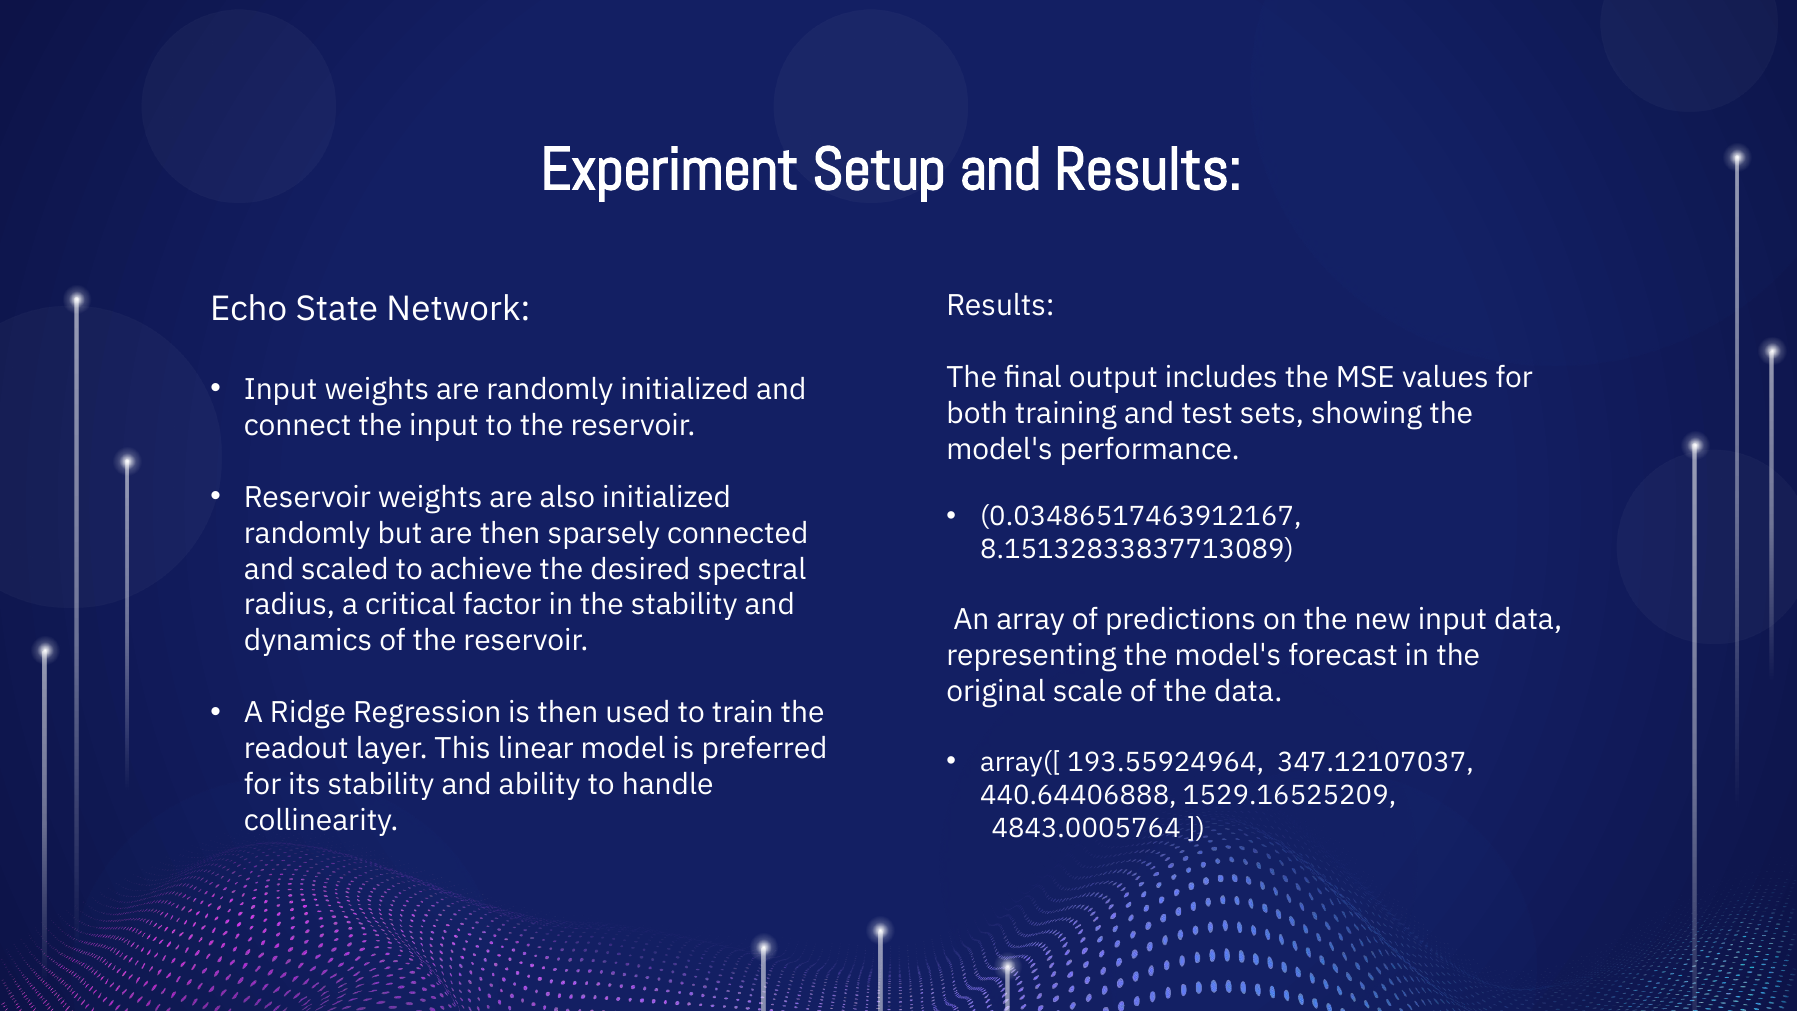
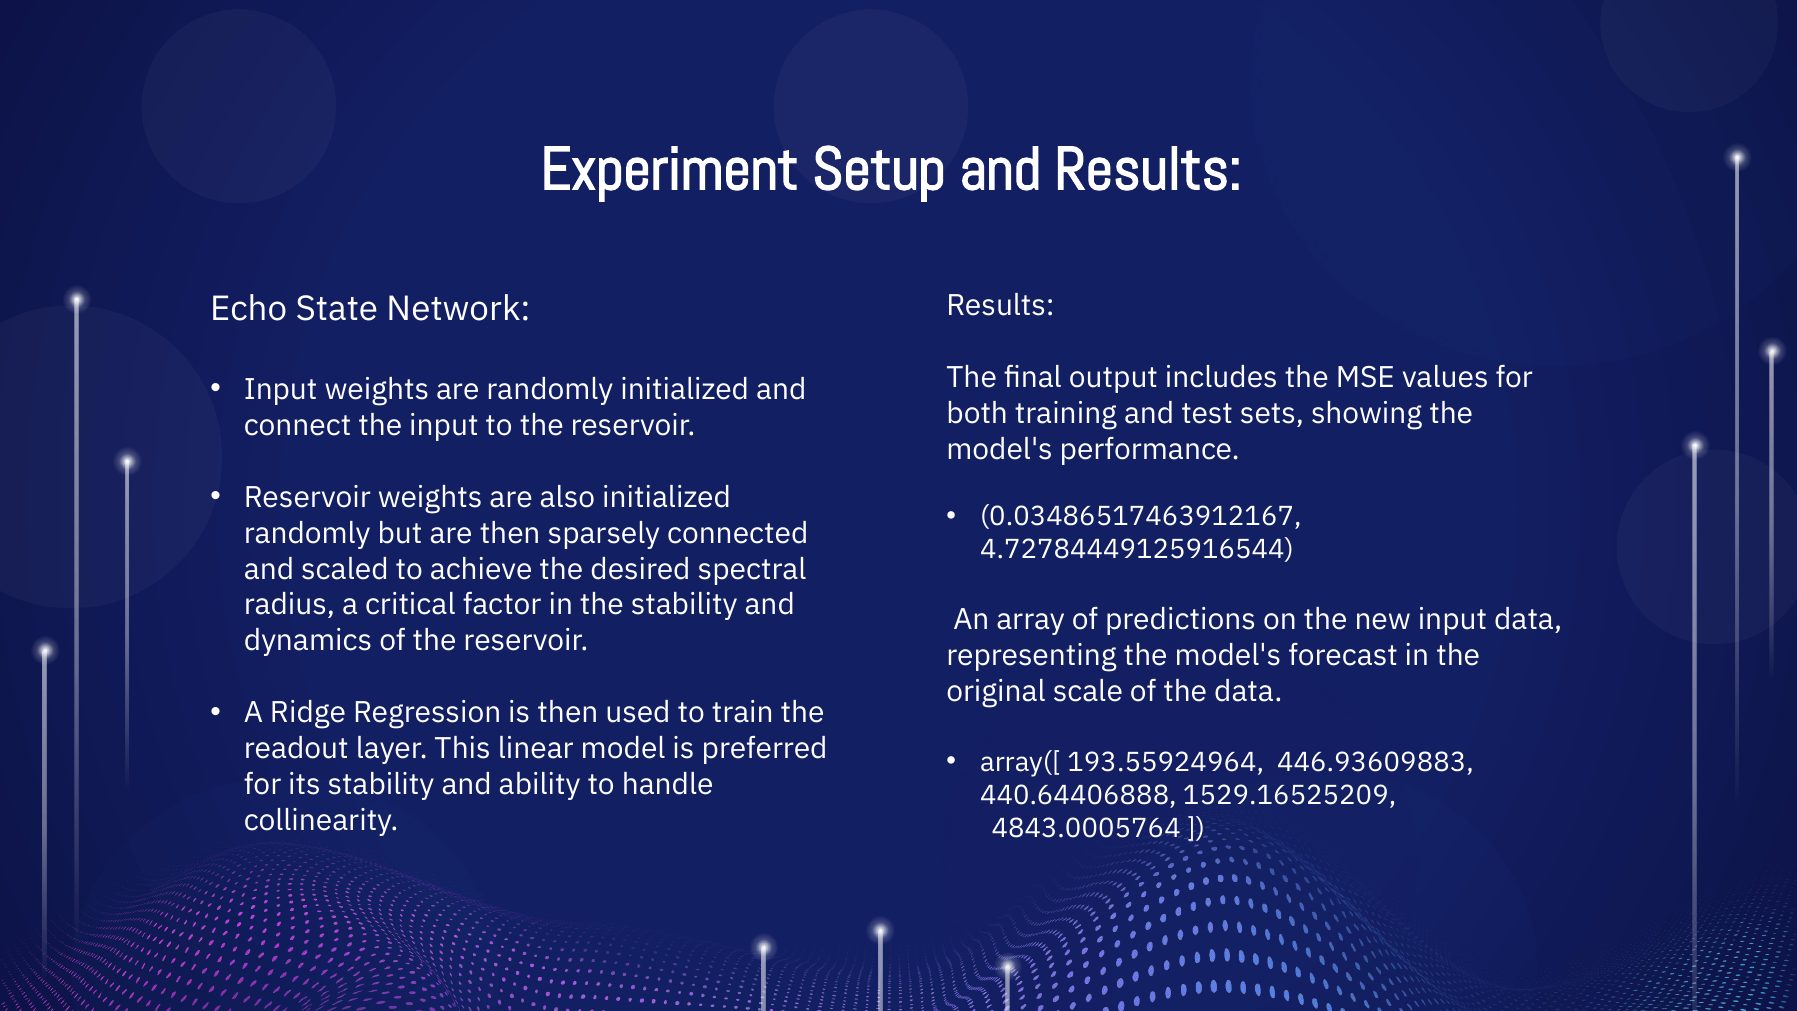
8.15132833837713089: 8.15132833837713089 -> 4.72784449125916544 (1137, 549)
347.12107037: 347.12107037 -> 446.93609883 (1375, 762)
